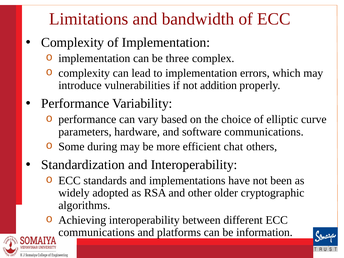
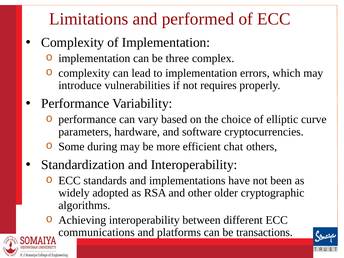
bandwidth: bandwidth -> performed (198, 19)
addition: addition -> requires (218, 85)
software communications: communications -> cryptocurrencies (264, 132)
information: information -> transactions (264, 232)
